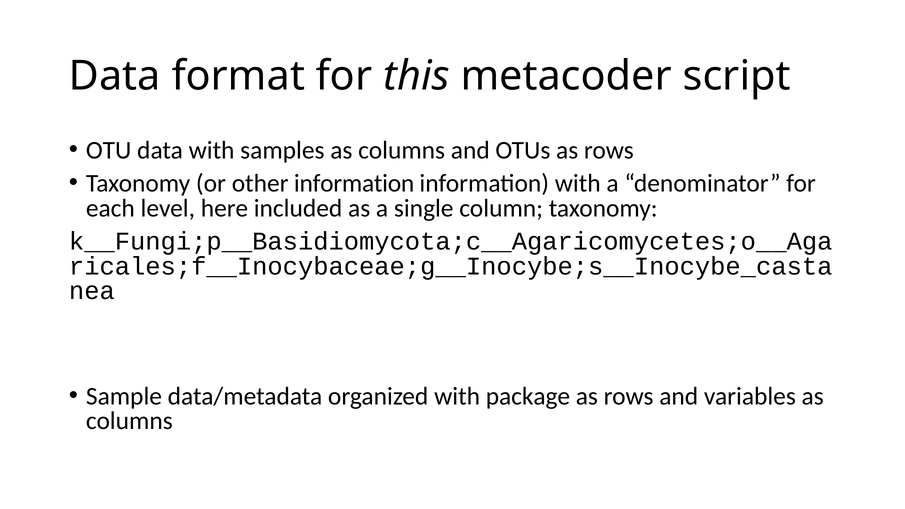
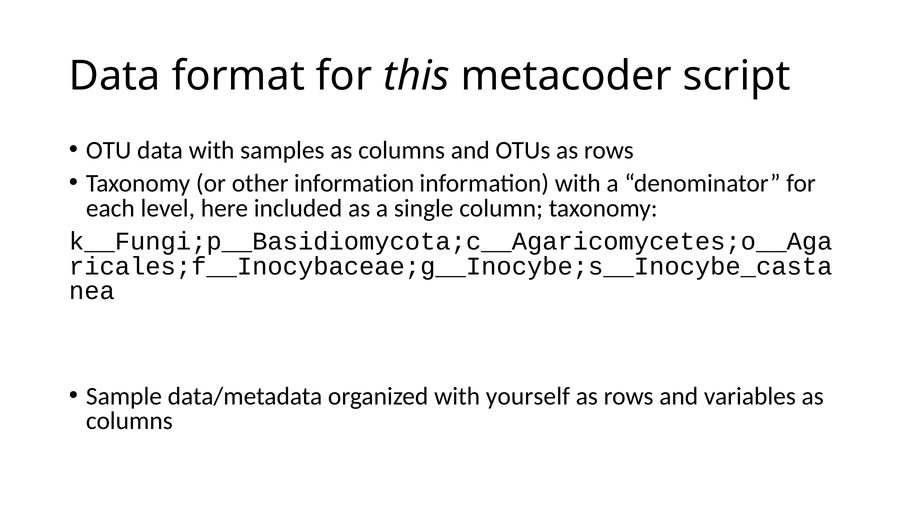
package: package -> yourself (528, 396)
